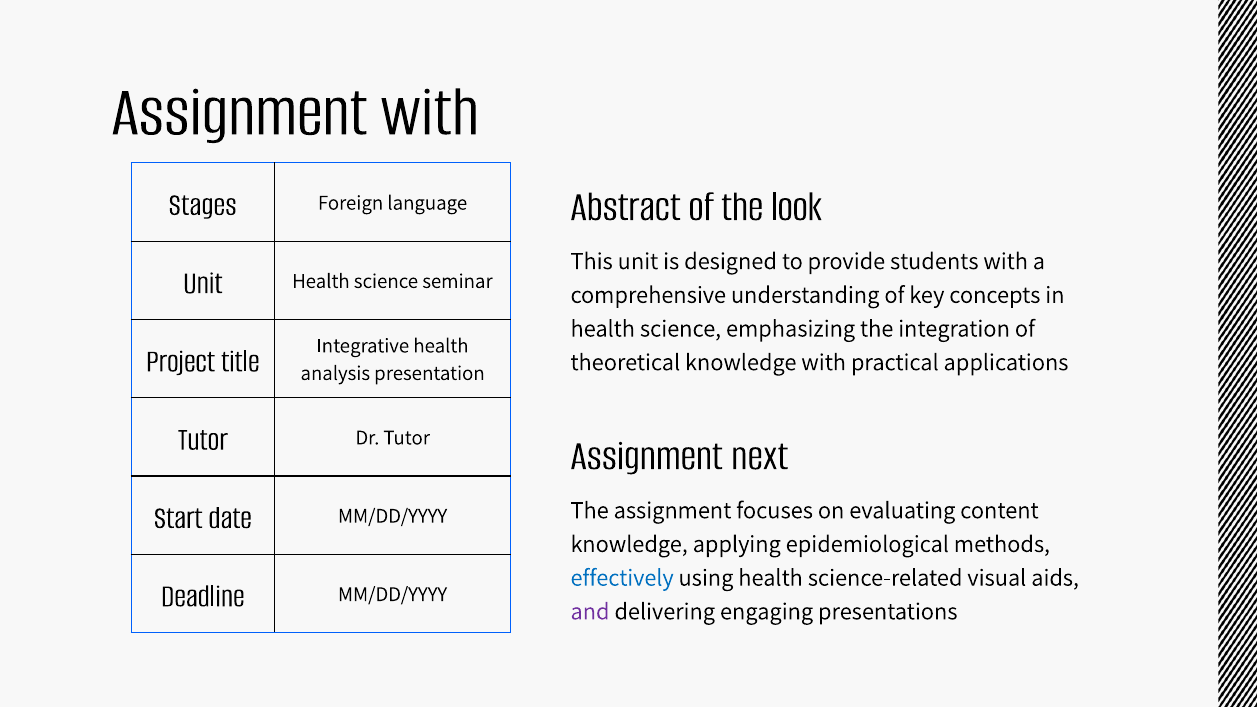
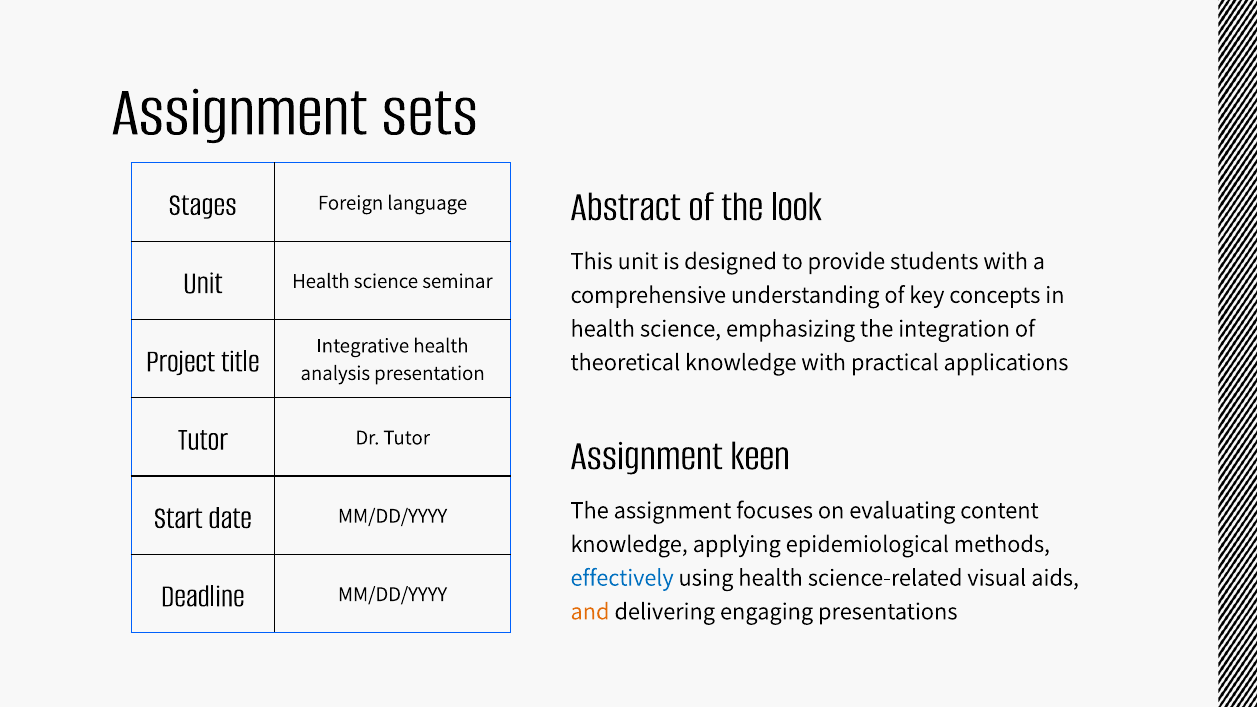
Assignment with: with -> sets (430, 110)
next: next -> keen (760, 455)
and colour: purple -> orange (590, 611)
